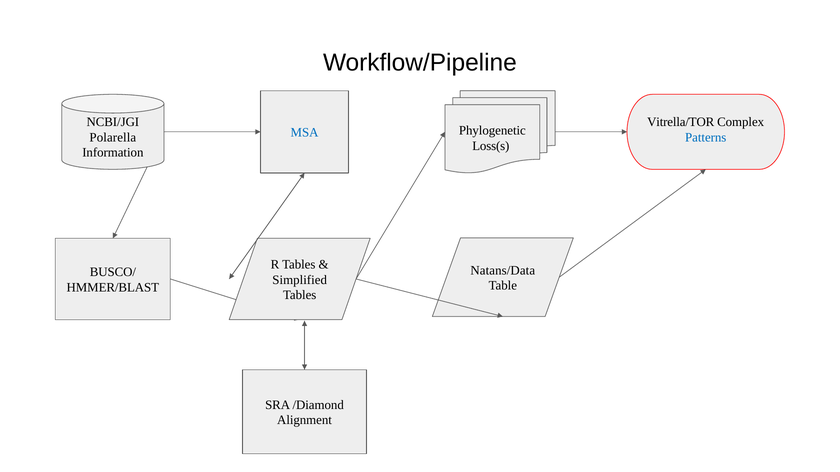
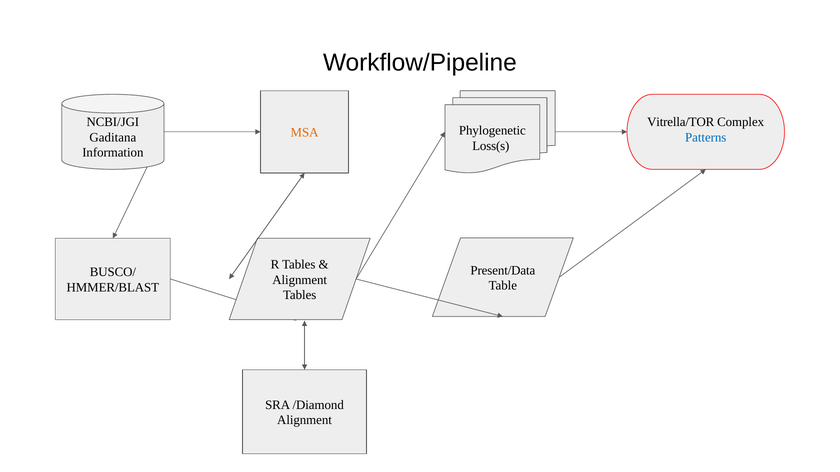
MSA colour: blue -> orange (305, 133)
Polarella: Polarella -> Gaditana (113, 138)
Natans/Data: Natans/Data -> Present/Data (503, 271)
Simplified: Simplified -> Alignment (300, 280)
